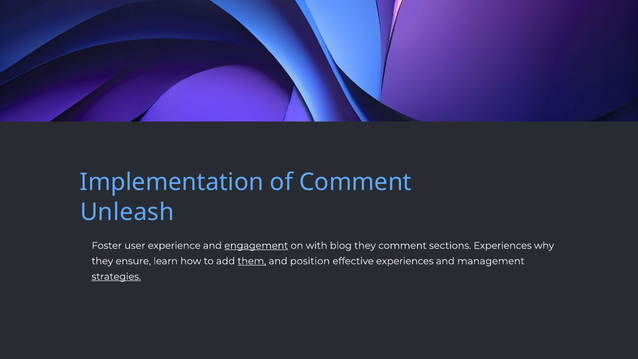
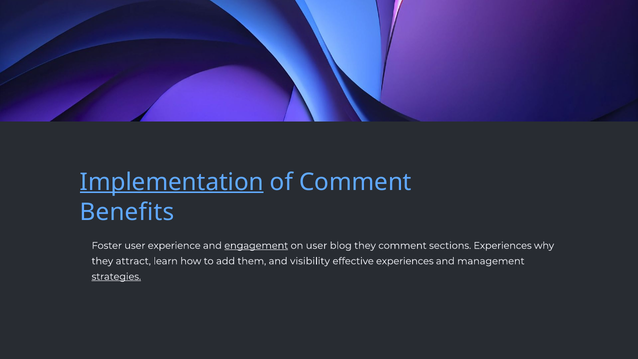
Implementation underline: none -> present (172, 182)
Unleash: Unleash -> Benefits (127, 212)
on with: with -> user (317, 246)
ensure: ensure -> attract (133, 261)
them underline: present -> none (252, 261)
position: position -> visibility (310, 261)
